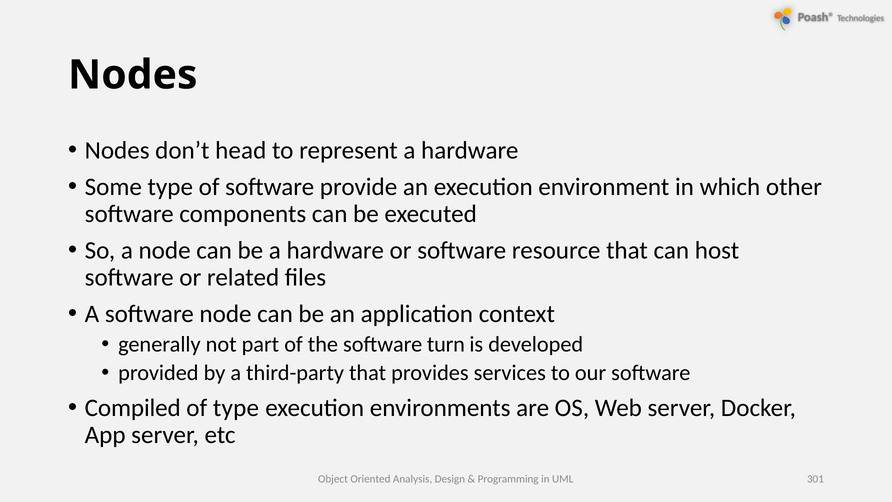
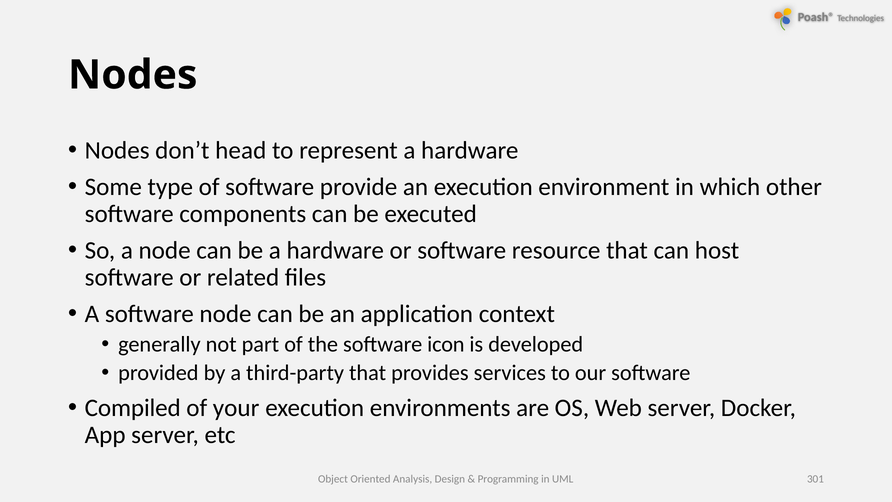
turn: turn -> icon (446, 344)
of type: type -> your (236, 408)
